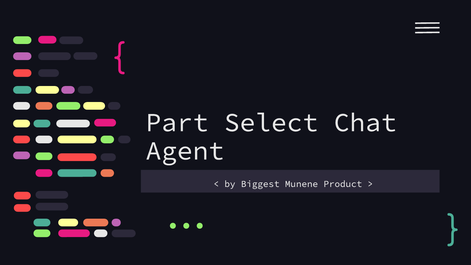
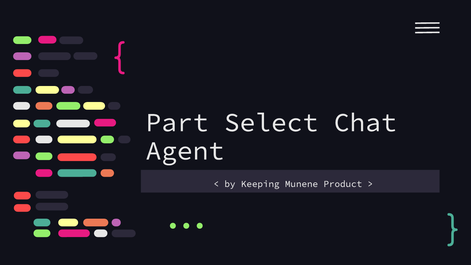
Biggest: Biggest -> Keeping (260, 184)
